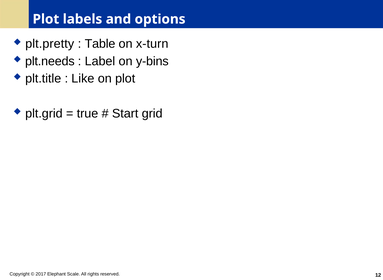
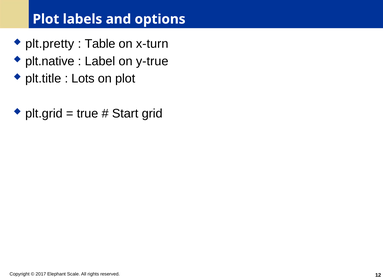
plt.needs: plt.needs -> plt.native (50, 61)
y-bins: y-bins -> y-true (152, 61)
Like: Like -> Lots (83, 79)
